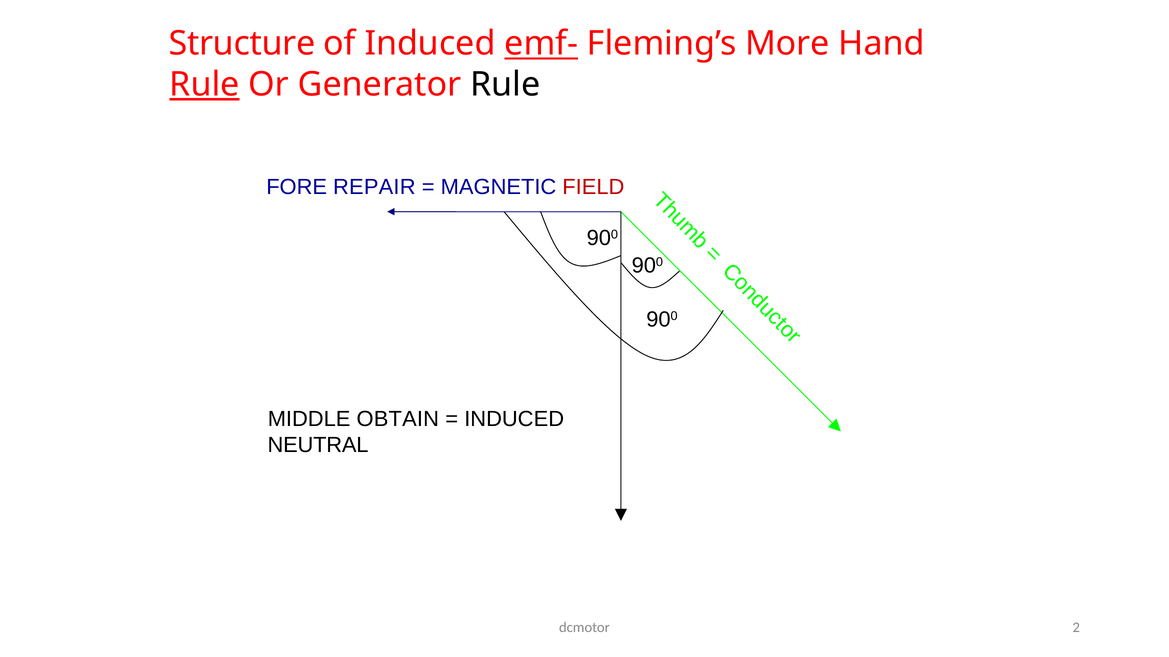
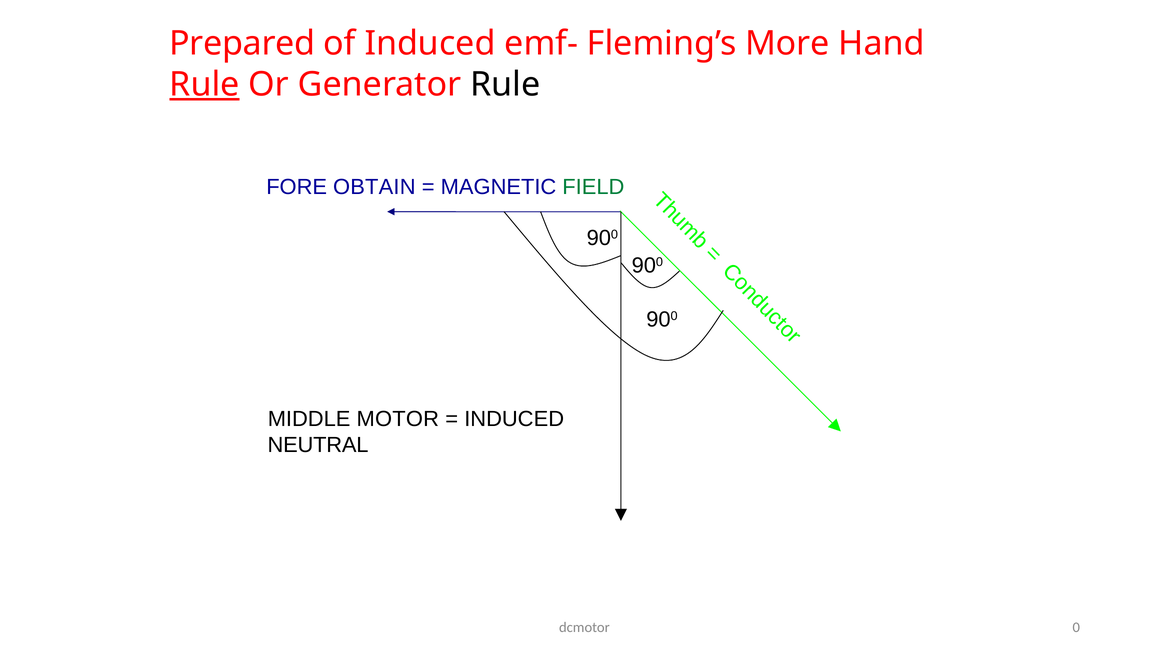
Structure: Structure -> Prepared (242, 44)
emf- underline: present -> none (541, 44)
REPAIR: REPAIR -> OBTAIN (374, 187)
FIELD colour: red -> green (593, 187)
OBTAIN: OBTAIN -> MOTOR (398, 419)
2: 2 -> 0 (1076, 628)
